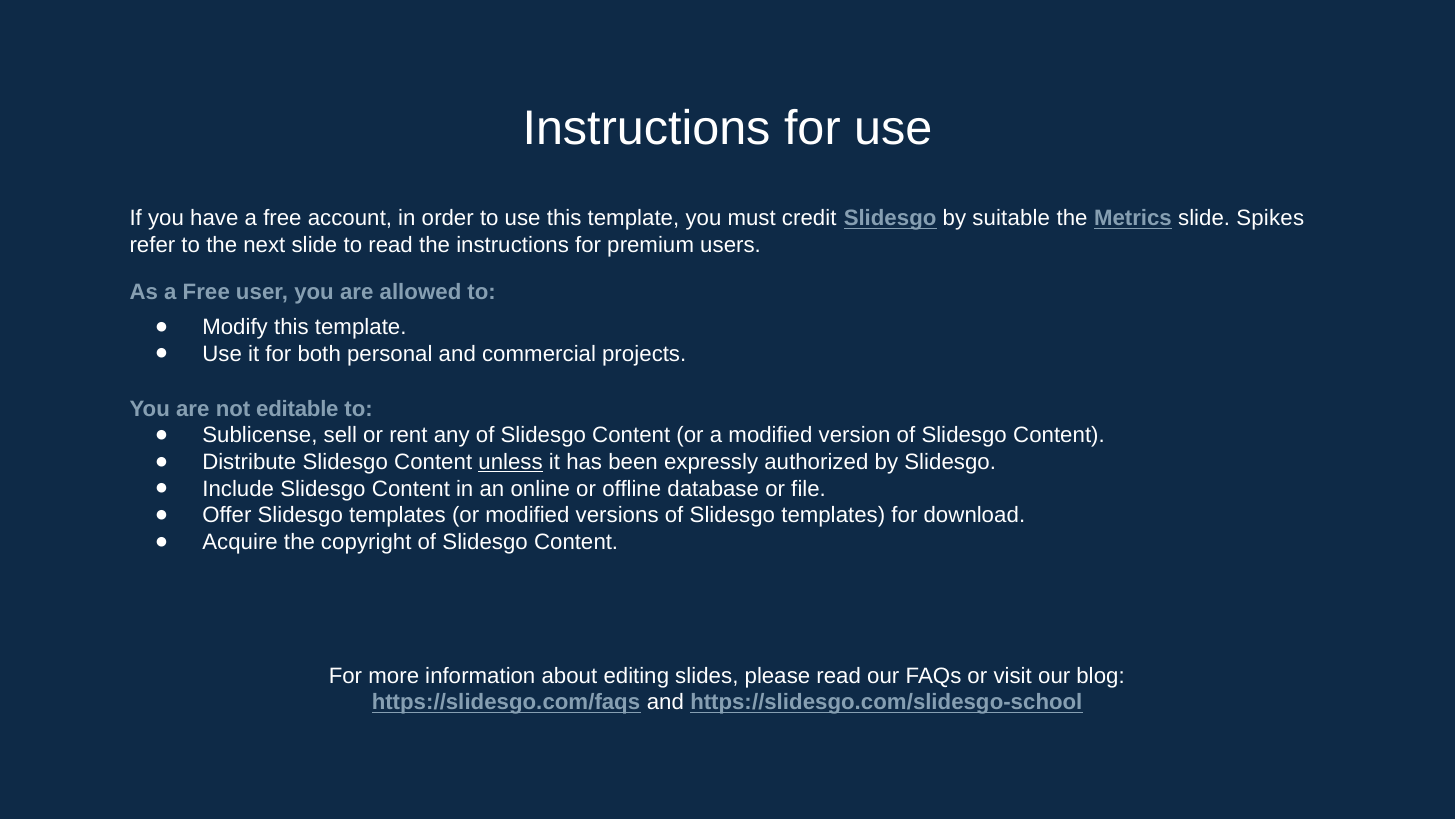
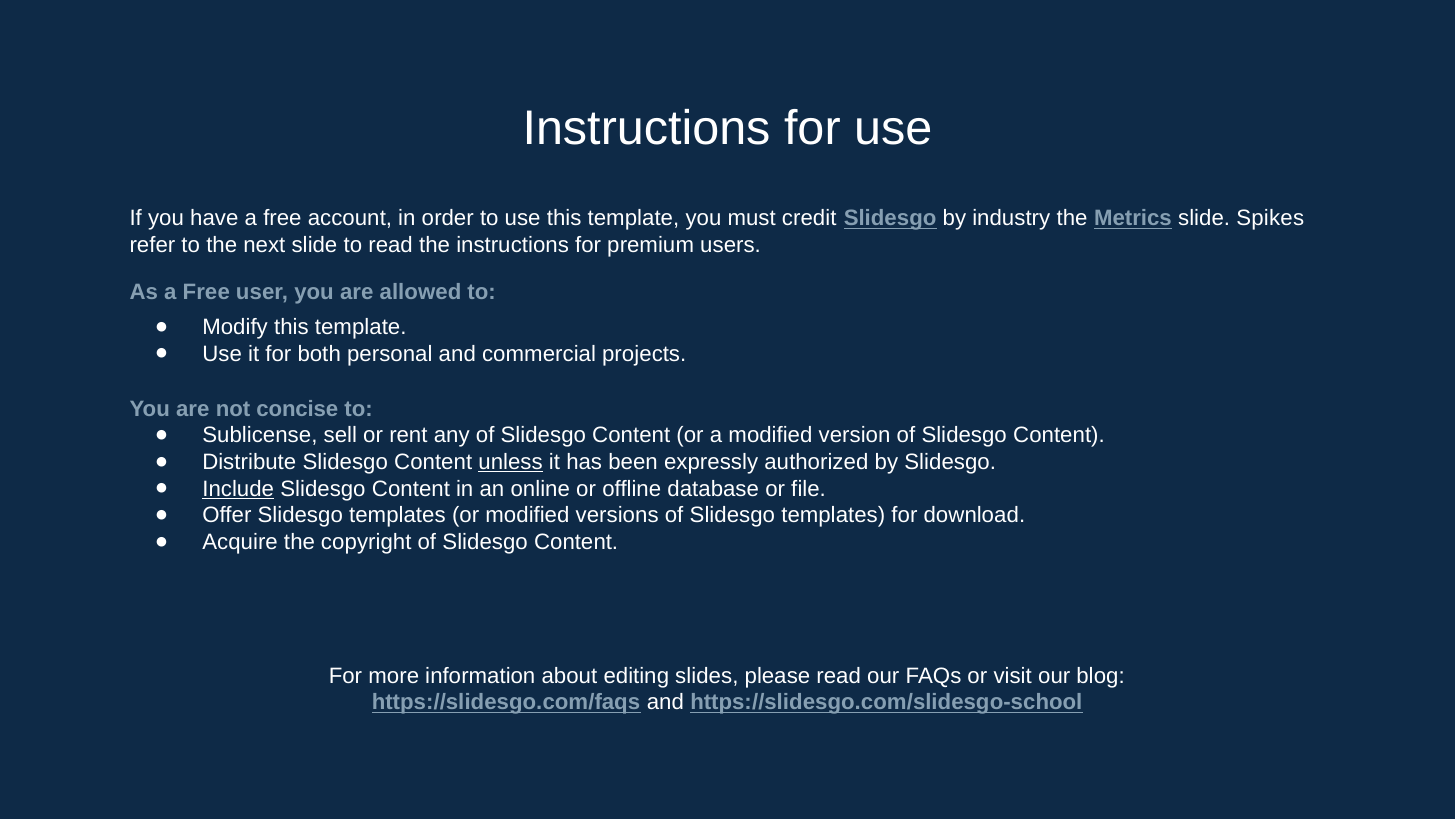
suitable: suitable -> industry (1011, 218)
editable: editable -> concise (297, 408)
Include underline: none -> present (238, 489)
